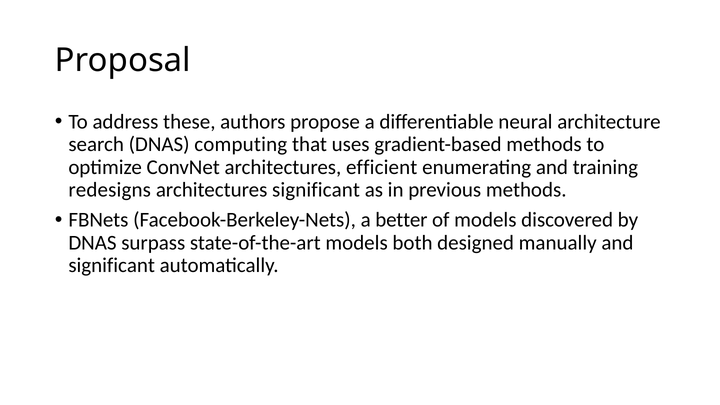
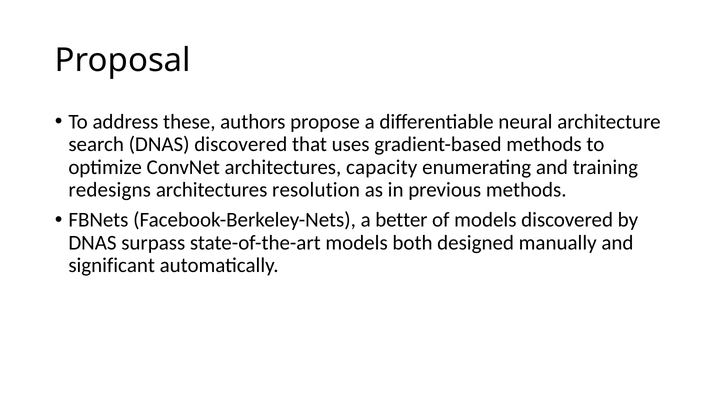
DNAS computing: computing -> discovered (241, 144)
efficient: efficient -> capacity (382, 167)
architectures significant: significant -> resolution (316, 190)
